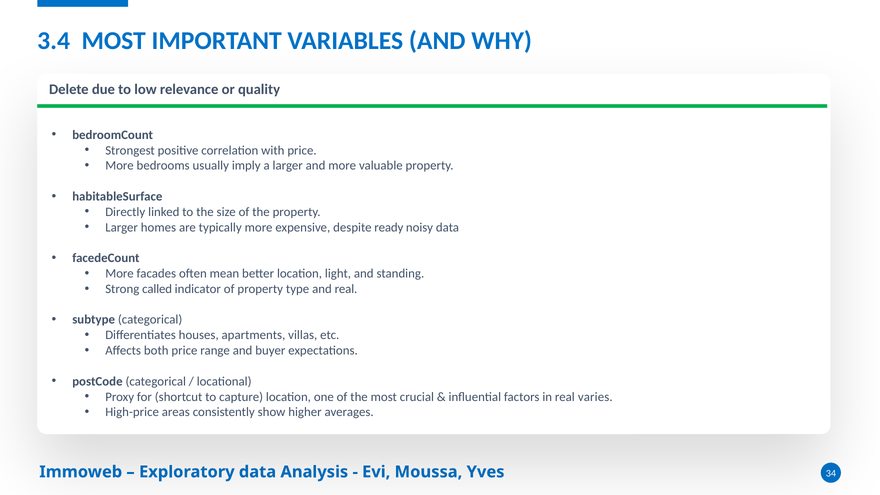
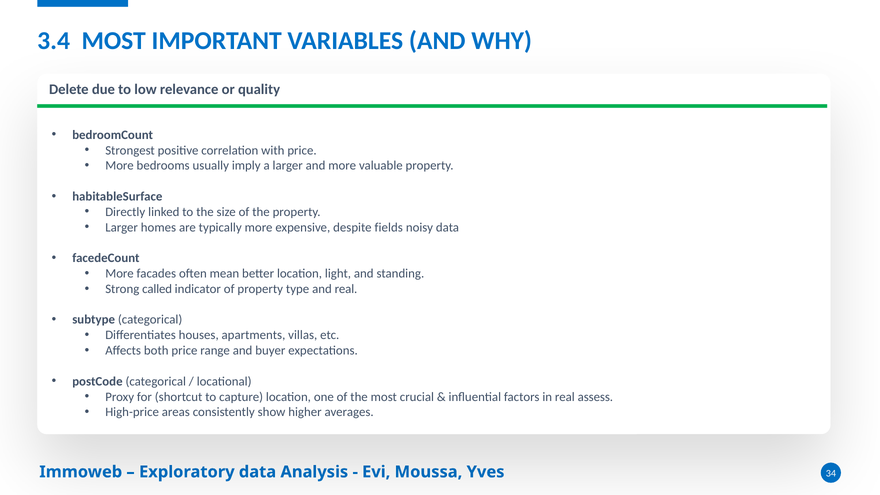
ready: ready -> fields (389, 227)
varies: varies -> assess (595, 397)
